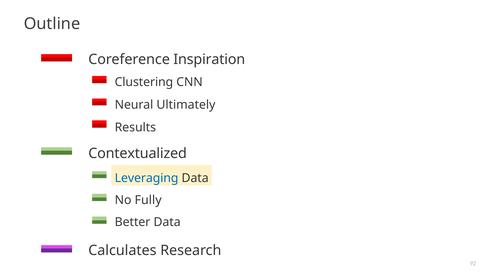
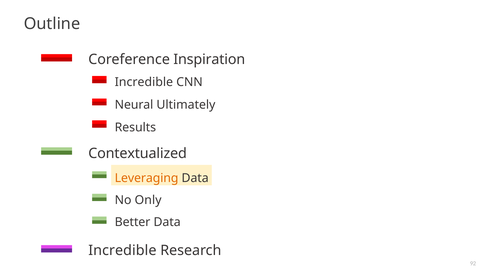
Clustering: Clustering -> Incredible (144, 82)
Leveraging colour: blue -> orange (147, 178)
Fully: Fully -> Only (148, 200)
Calculates: Calculates -> Incredible (122, 250)
